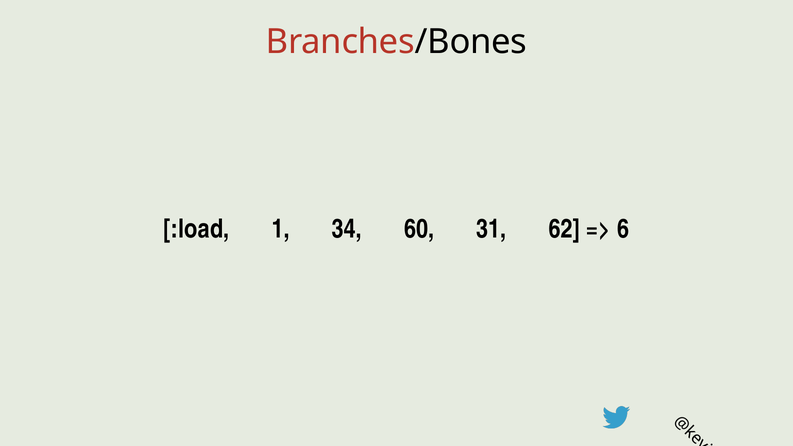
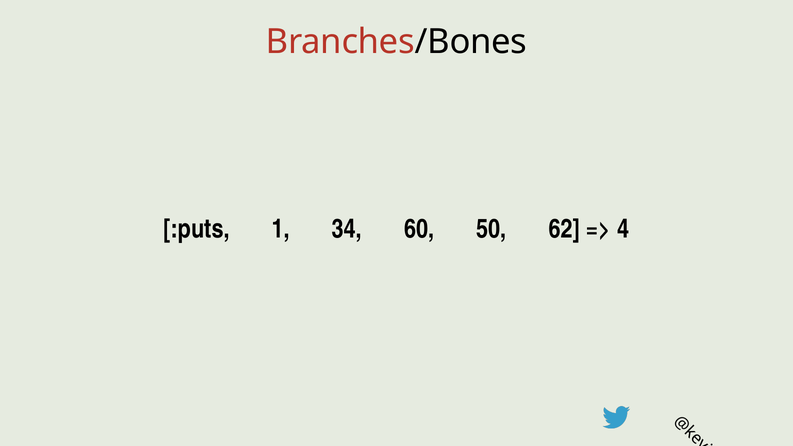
:load: :load -> :puts (197, 229)
31: 31 -> 50 (491, 229)
6: 6 -> 4 (623, 229)
